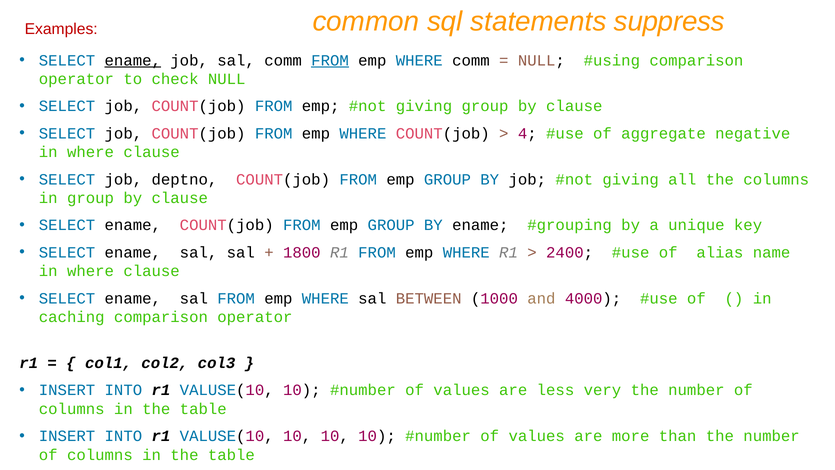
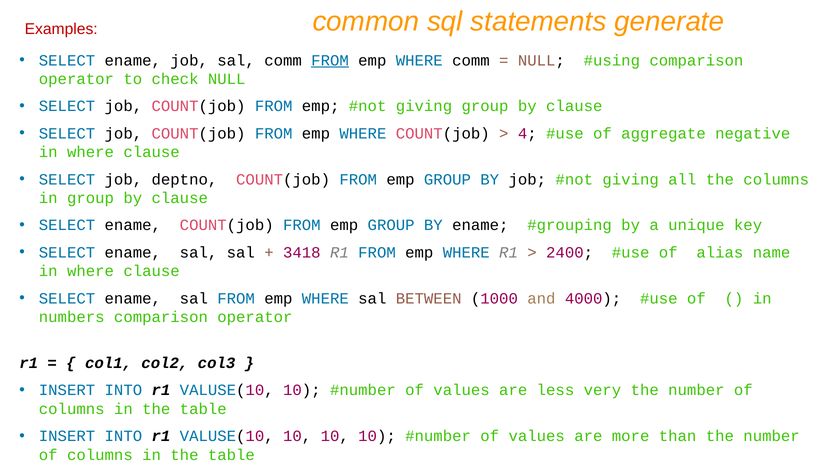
suppress: suppress -> generate (669, 22)
ename underline: present -> none (133, 60)
1800: 1800 -> 3418 (302, 252)
caching: caching -> numbers (72, 317)
